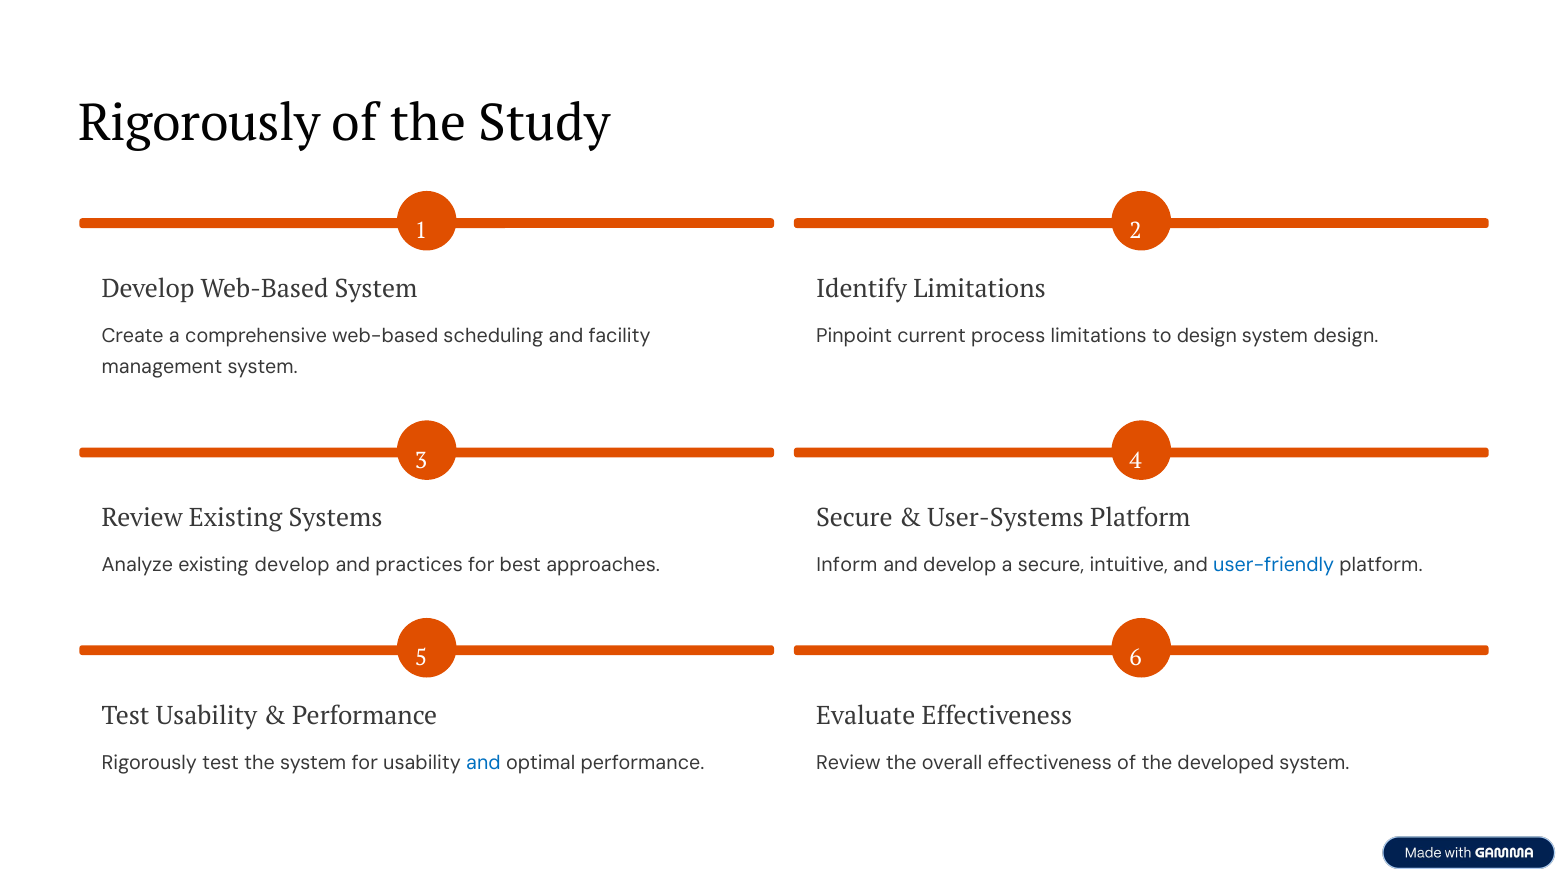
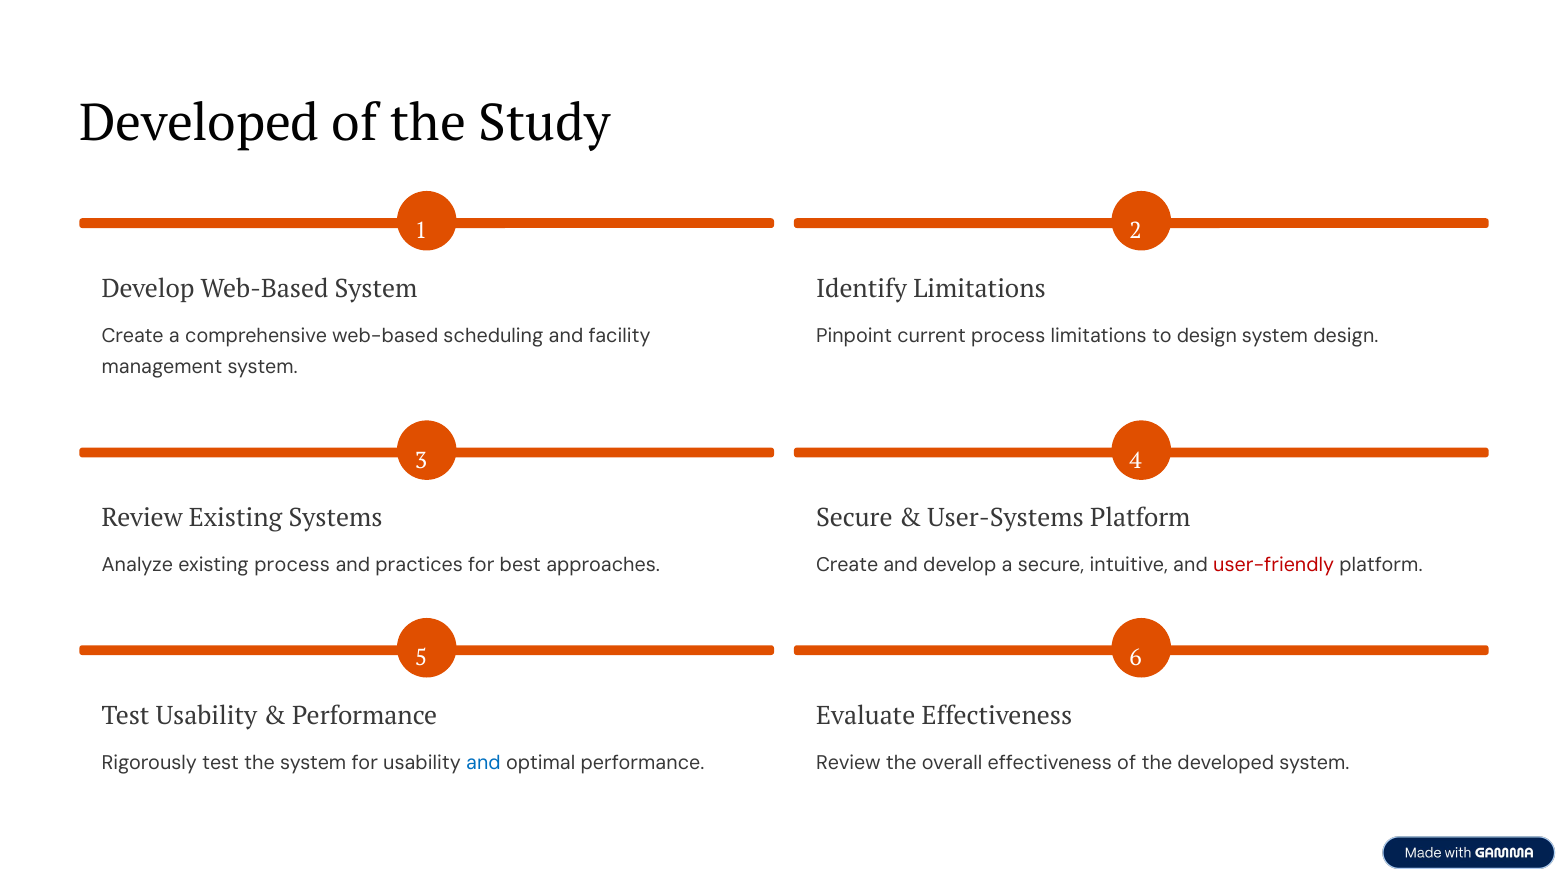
Rigorously: Rigorously -> Developed (199, 123)
existing develop: develop -> process (292, 565)
Inform: Inform -> Create (847, 565)
user-friendly colour: blue -> red (1274, 565)
